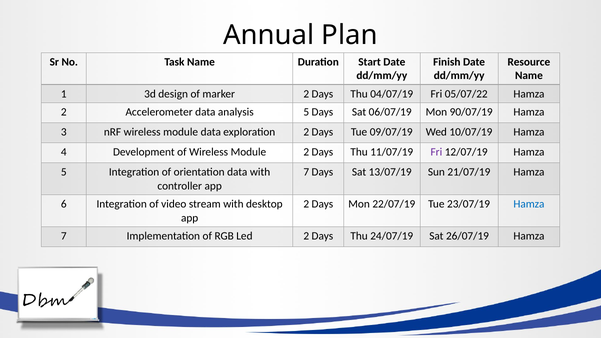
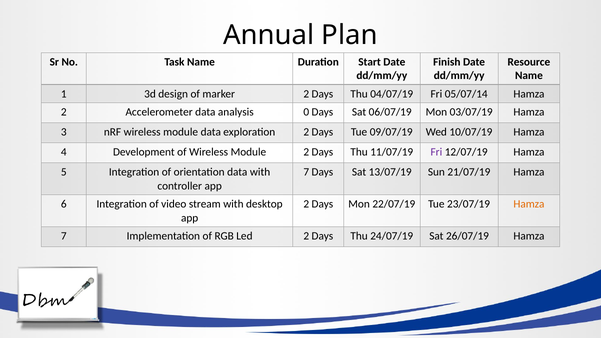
05/07/22: 05/07/22 -> 05/07/14 (466, 94)
analysis 5: 5 -> 0 (306, 112)
90/07/19: 90/07/19 -> 03/07/19 (471, 112)
Hamza colour: blue -> orange (529, 204)
